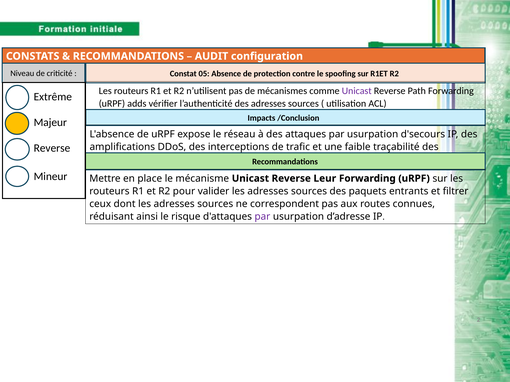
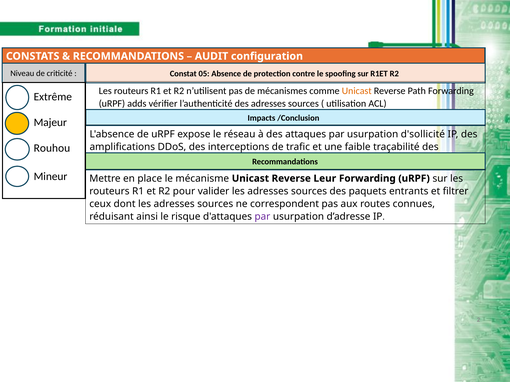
Unicast colour: purple -> orange (357, 91)
d'secours: d'secours -> d'sollicité (423, 134)
Reverse: Reverse -> Rouhou (52, 148)
